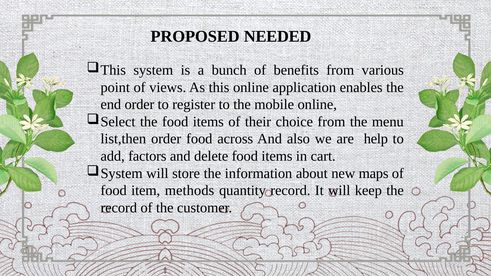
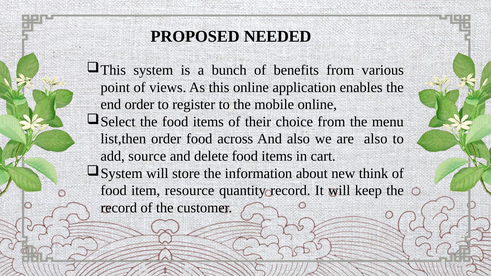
are help: help -> also (376, 139)
factors: factors -> source (147, 156)
maps: maps -> think (374, 173)
methods: methods -> resource (190, 191)
